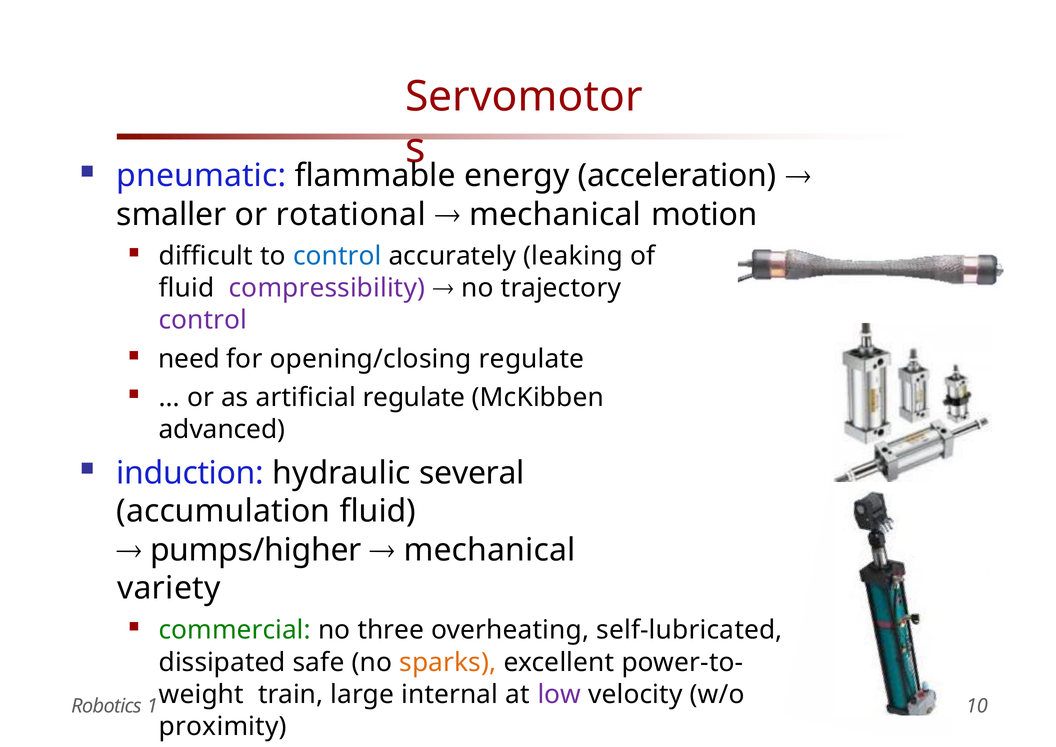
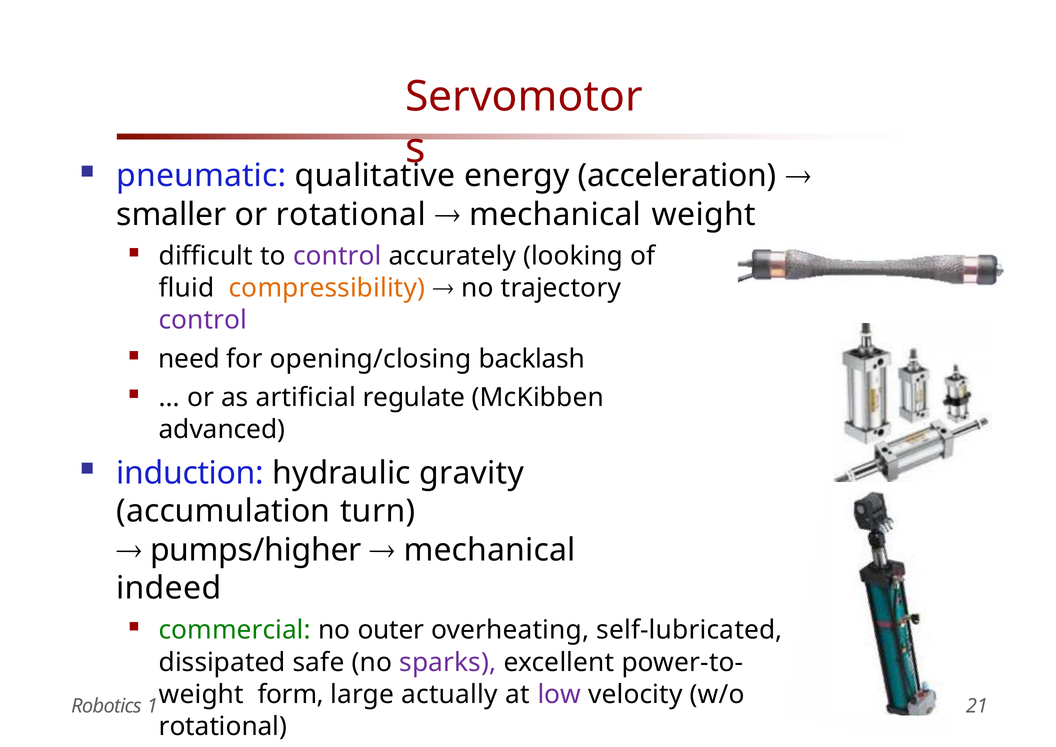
flammable: flammable -> qualitative (375, 176)
mechanical motion: motion -> weight (704, 215)
control colour: blue -> purple (337, 256)
accurately leaking: leaking -> looking (573, 256)
compressibility colour: purple -> orange (327, 288)
opening/closing regulate: regulate -> backlash (532, 359)
several: several -> gravity (472, 473)
accumulation fluid: fluid -> turn (378, 511)
variety: variety -> indeed (169, 588)
three: three -> outer (391, 630)
sparks colour: orange -> purple (448, 662)
train: train -> form (291, 694)
internal: internal -> actually (450, 694)
10: 10 -> 21 (977, 706)
proximity: proximity -> rotational (223, 727)
